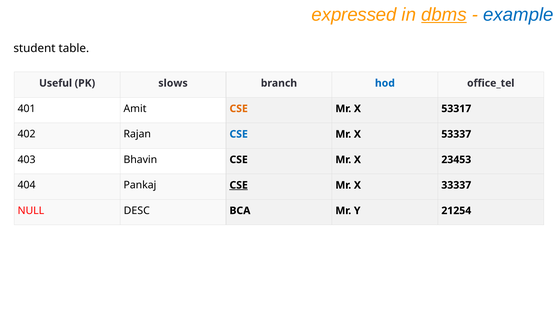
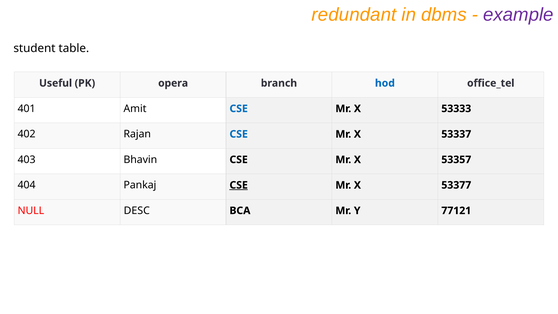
expressed: expressed -> redundant (354, 15)
dbms underline: present -> none (444, 15)
example colour: blue -> purple (518, 15)
slows: slows -> opera (173, 83)
CSE colour: orange -> blue (239, 109)
53317: 53317 -> 53333 (456, 109)
23453: 23453 -> 53357 (456, 160)
33337: 33337 -> 53377 (456, 185)
21254: 21254 -> 77121 (456, 211)
